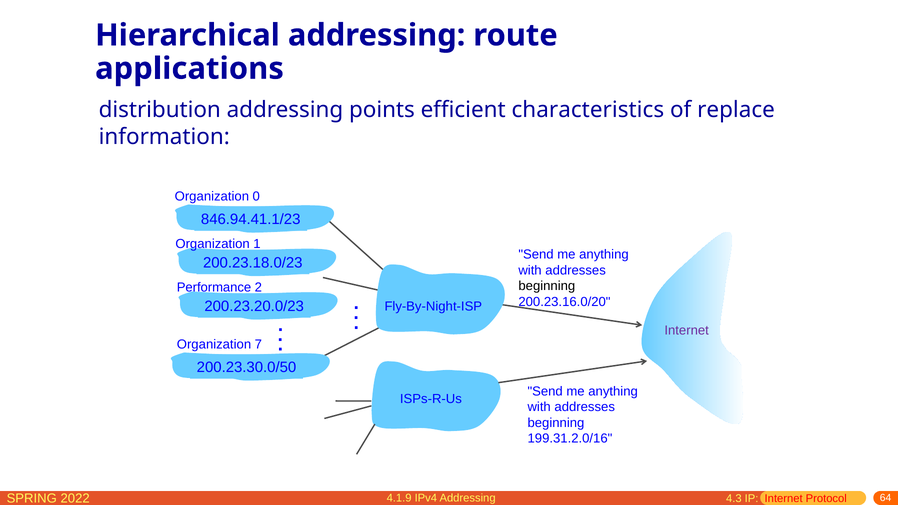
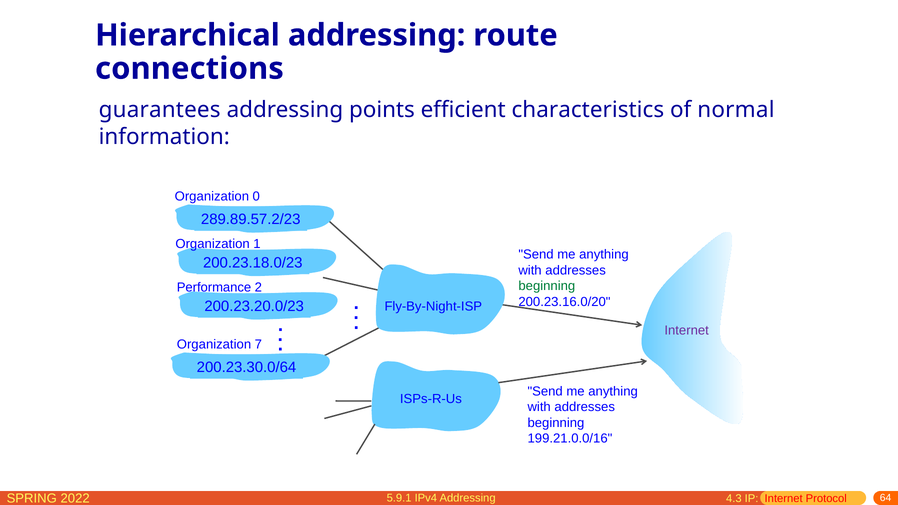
applications: applications -> connections (189, 69)
distribution: distribution -> guarantees (160, 110)
replace: replace -> normal (736, 110)
846.94.41.1/23: 846.94.41.1/23 -> 289.89.57.2/23 (251, 220)
beginning colour: black -> green (547, 286)
200.23.30.0/50: 200.23.30.0/50 -> 200.23.30.0/64 (246, 368)
199.31.2.0/16: 199.31.2.0/16 -> 199.21.0.0/16 (570, 439)
4.1.9: 4.1.9 -> 5.9.1 (399, 498)
